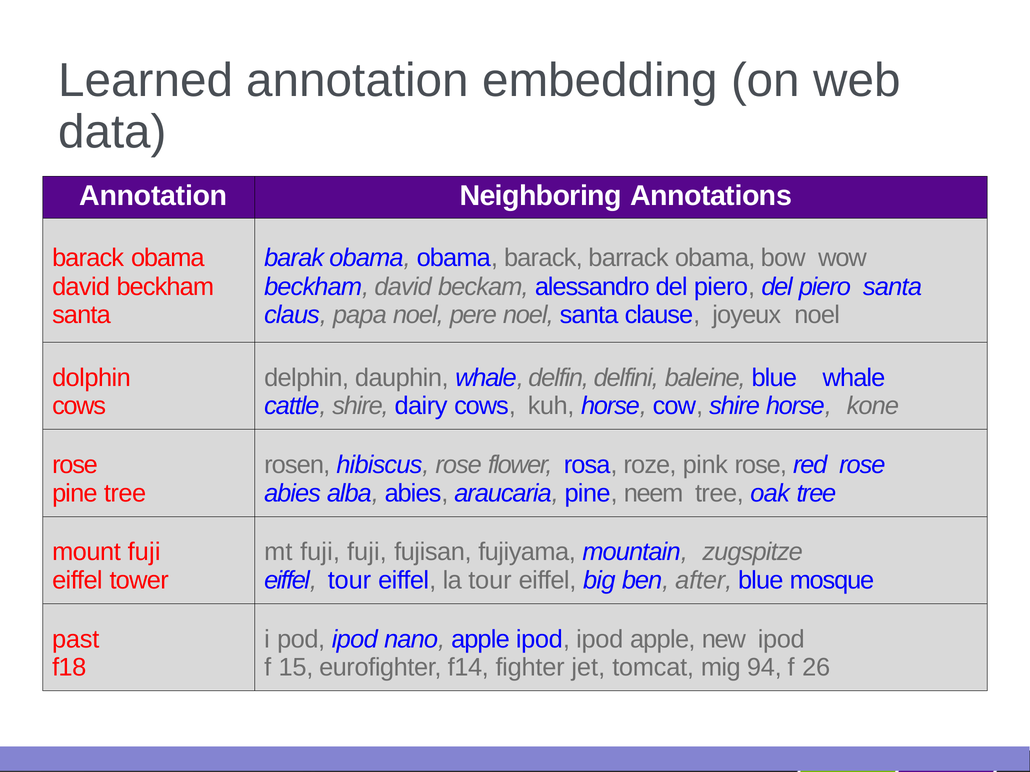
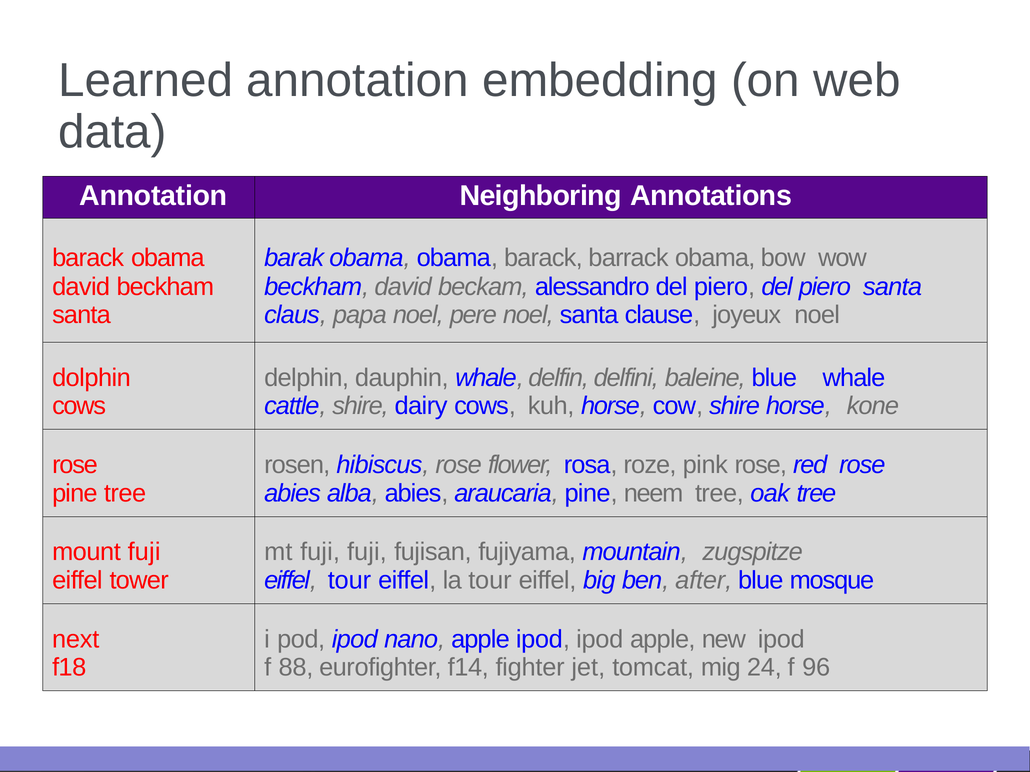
past: past -> next (76, 640)
15: 15 -> 88 (296, 668)
94: 94 -> 24 (764, 668)
26: 26 -> 96 (816, 668)
